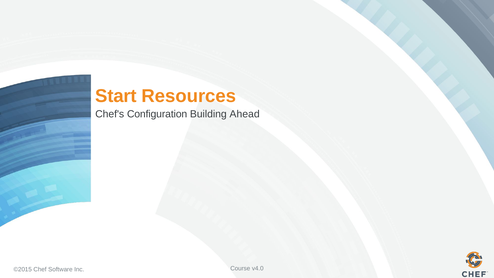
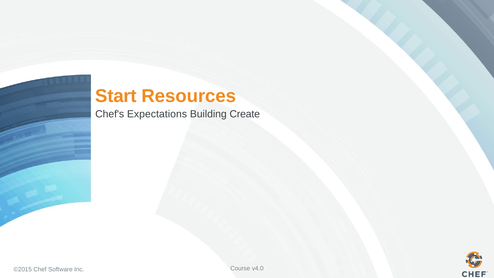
Configuration: Configuration -> Expectations (157, 114)
Ahead: Ahead -> Create (245, 114)
